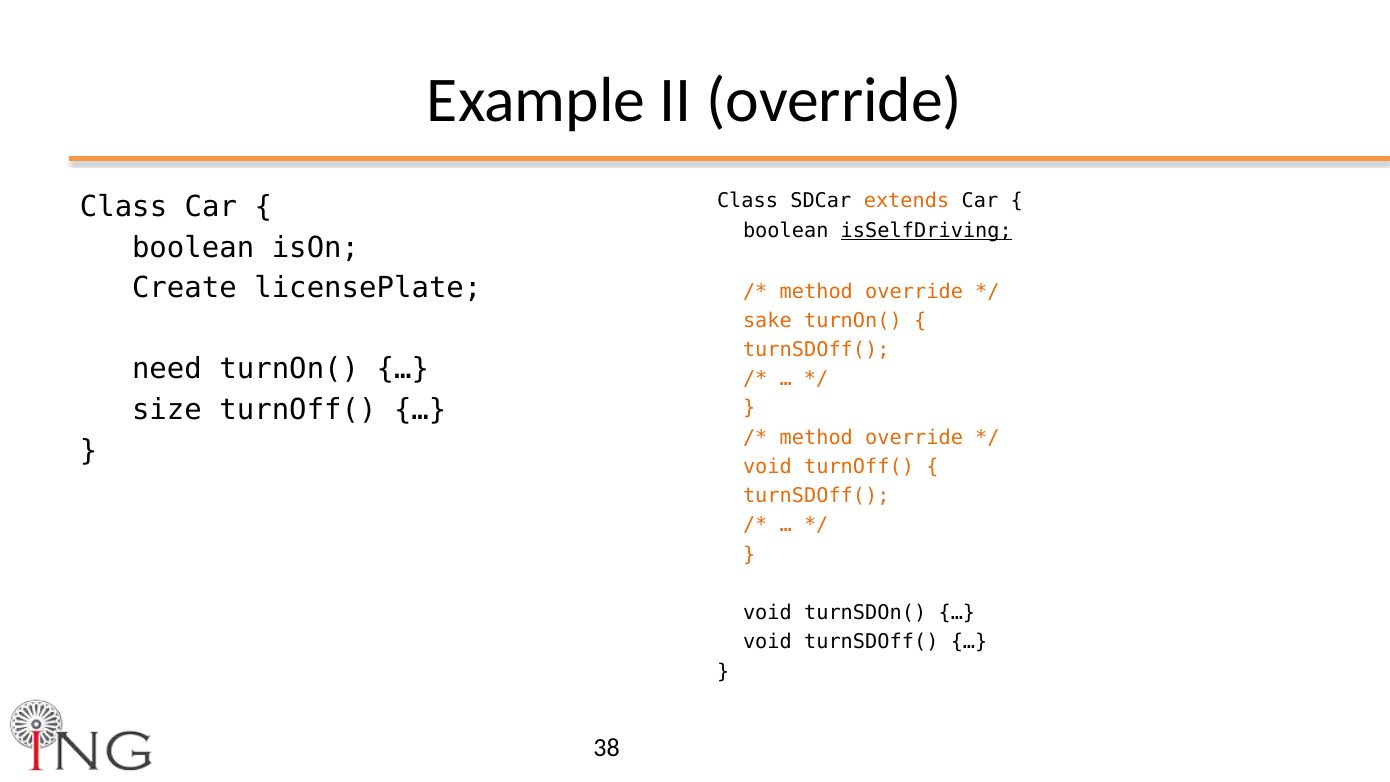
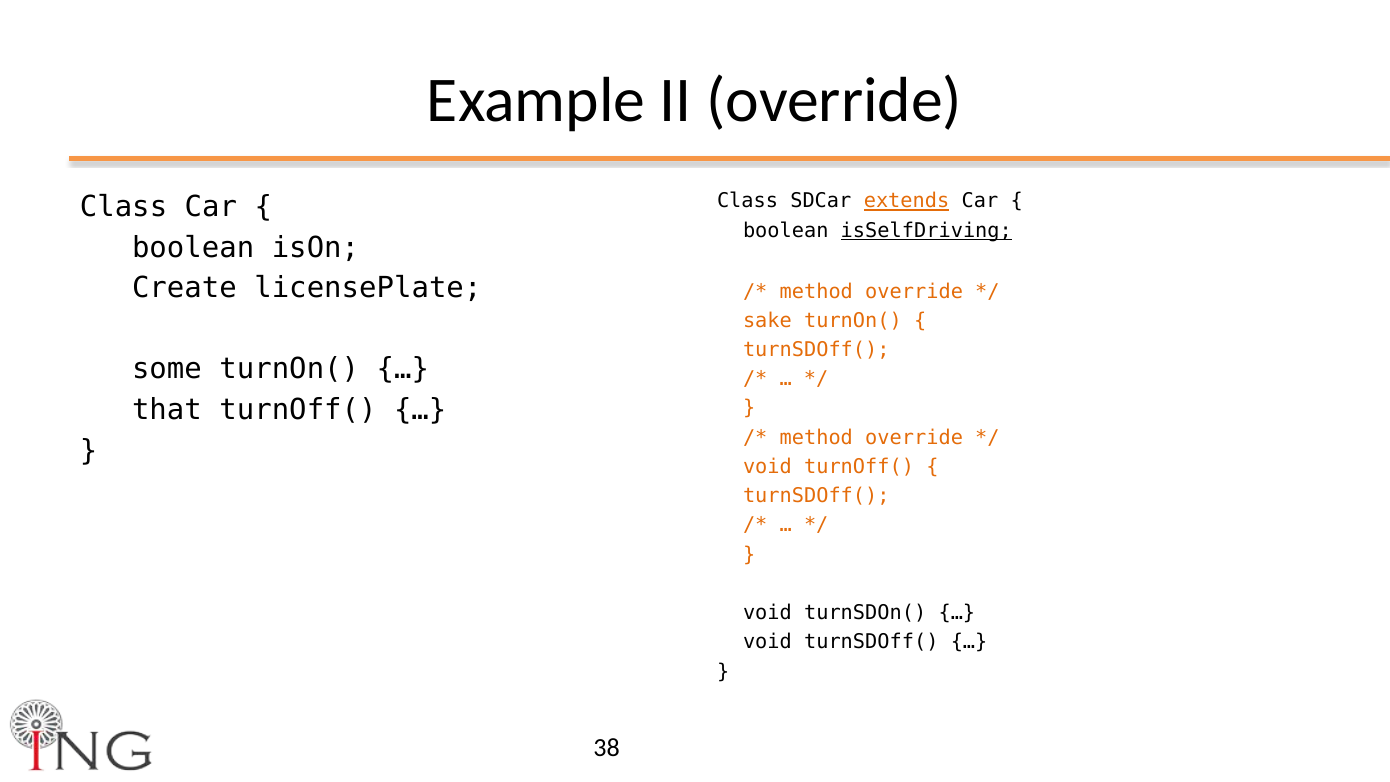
extends underline: none -> present (907, 201)
need: need -> some (167, 369)
size: size -> that (167, 410)
